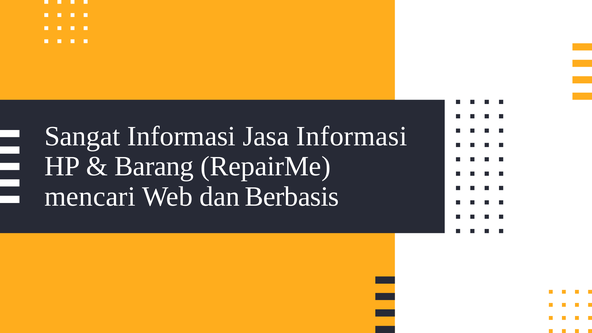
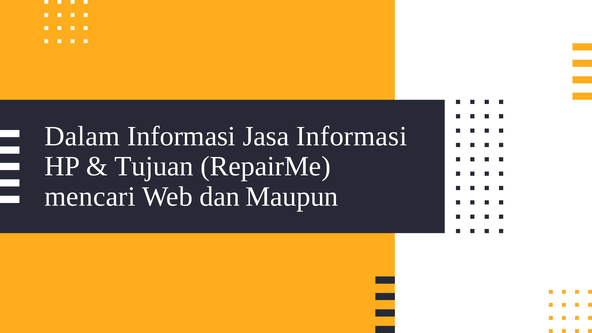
Sangat: Sangat -> Dalam (82, 136)
Barang: Barang -> Tujuan (154, 166)
Berbasis: Berbasis -> Maupun (292, 196)
